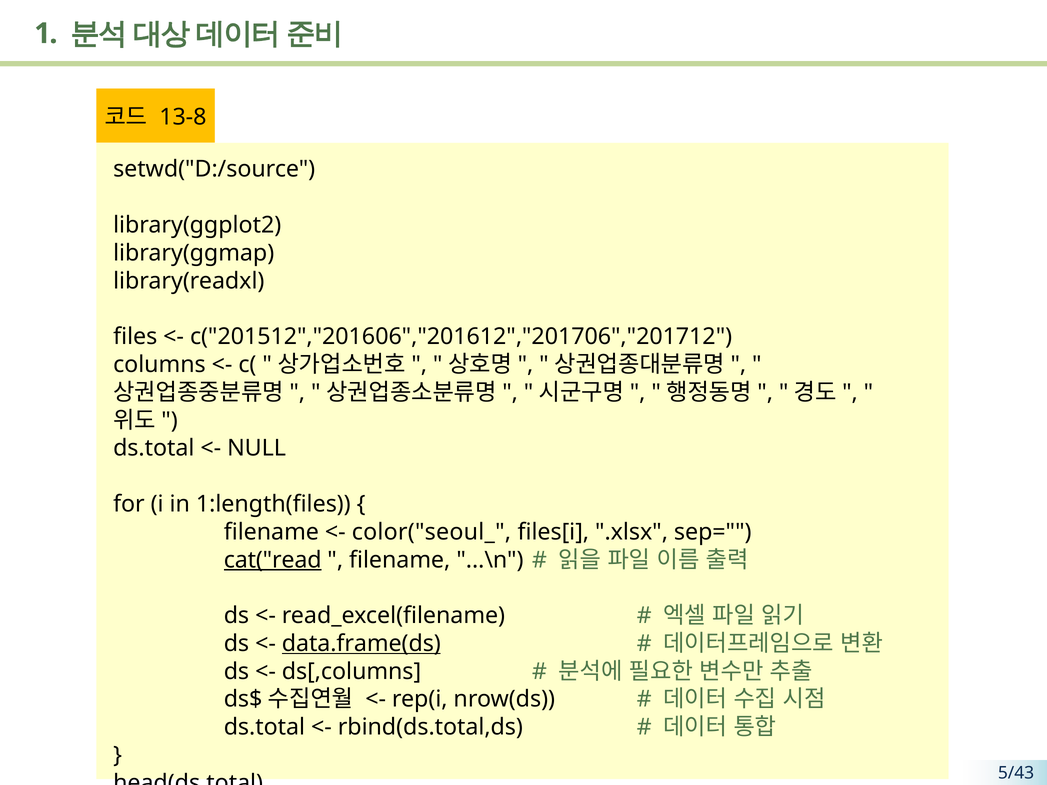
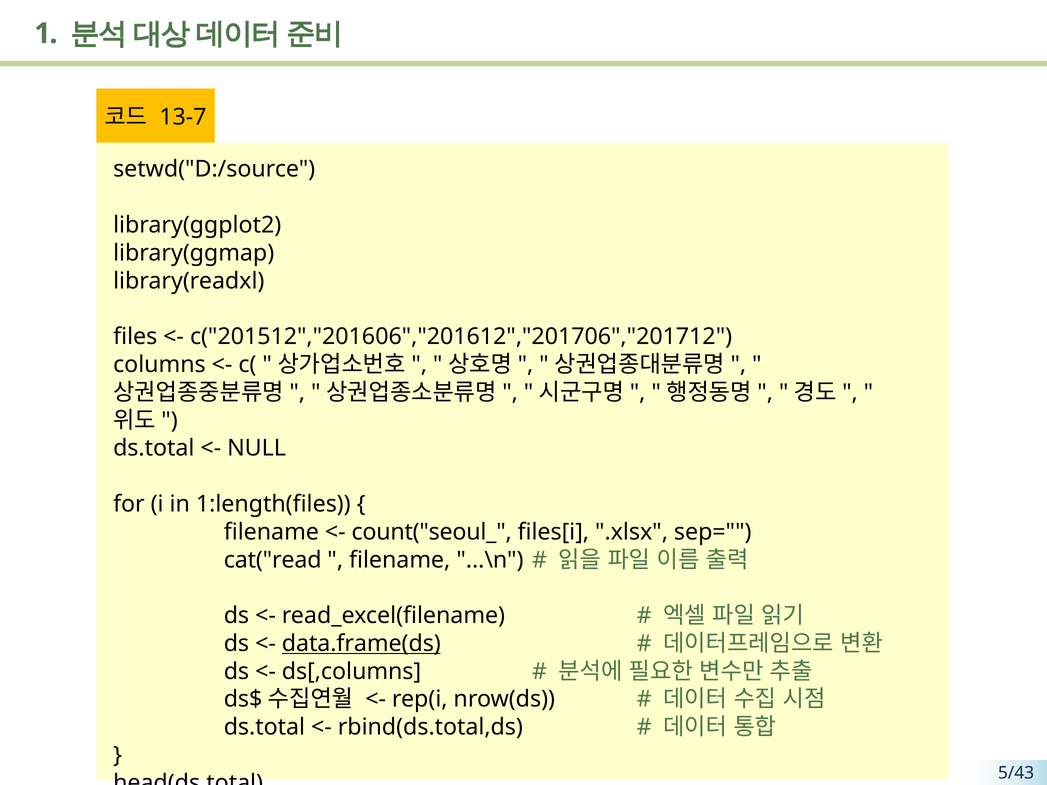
13-8: 13-8 -> 13-7 (183, 117)
color("seoul_: color("seoul_ -> count("seoul_ (432, 532)
cat("read underline: present -> none (273, 560)
